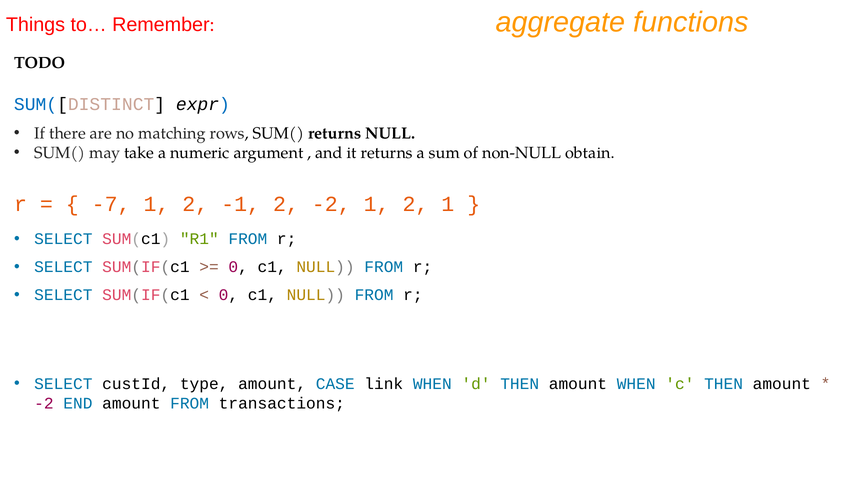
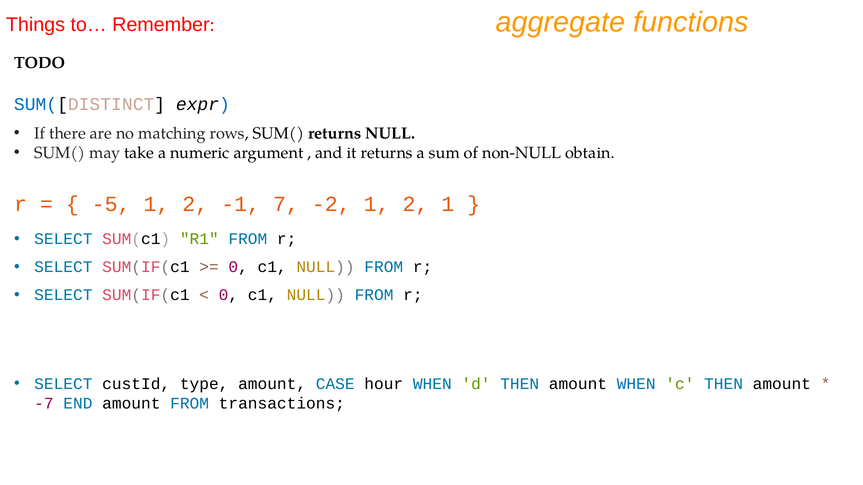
-7: -7 -> -5 (111, 204)
-1 2: 2 -> 7 (286, 204)
link: link -> hour (384, 384)
-2: -2 -> -7 (44, 404)
